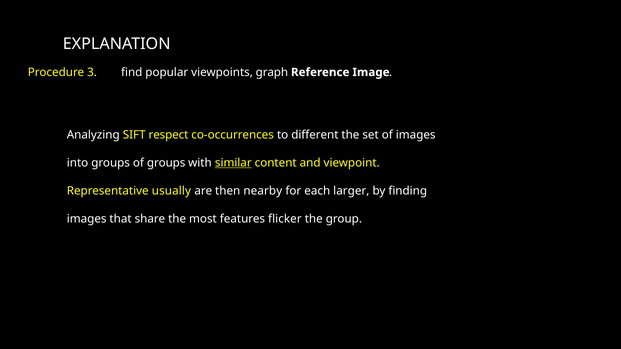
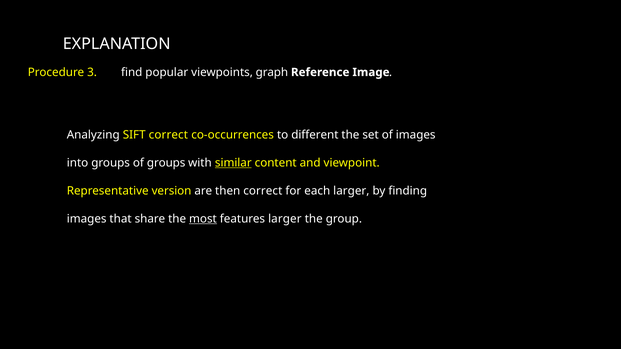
SIFT respect: respect -> correct (168, 135)
usually: usually -> version (172, 191)
then nearby: nearby -> correct (263, 191)
most underline: none -> present (203, 219)
features flicker: flicker -> larger (285, 219)
